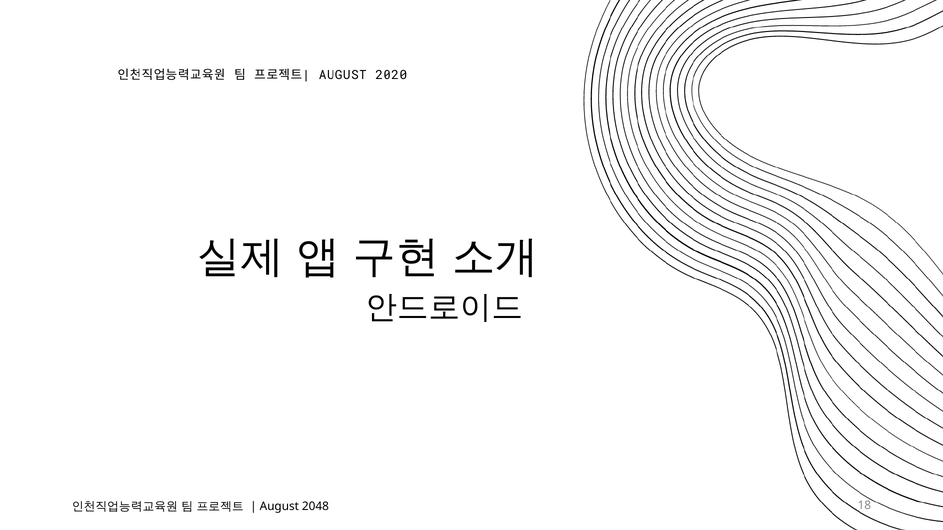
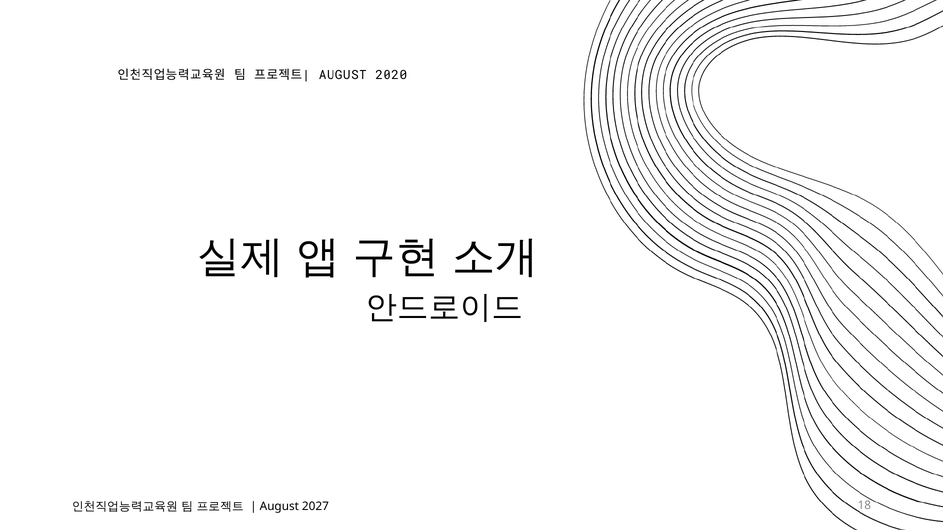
2048: 2048 -> 2027 (315, 507)
